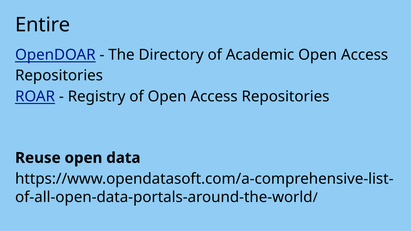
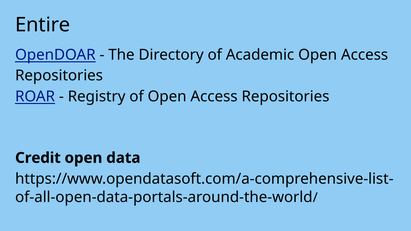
Reuse: Reuse -> Credit (38, 158)
